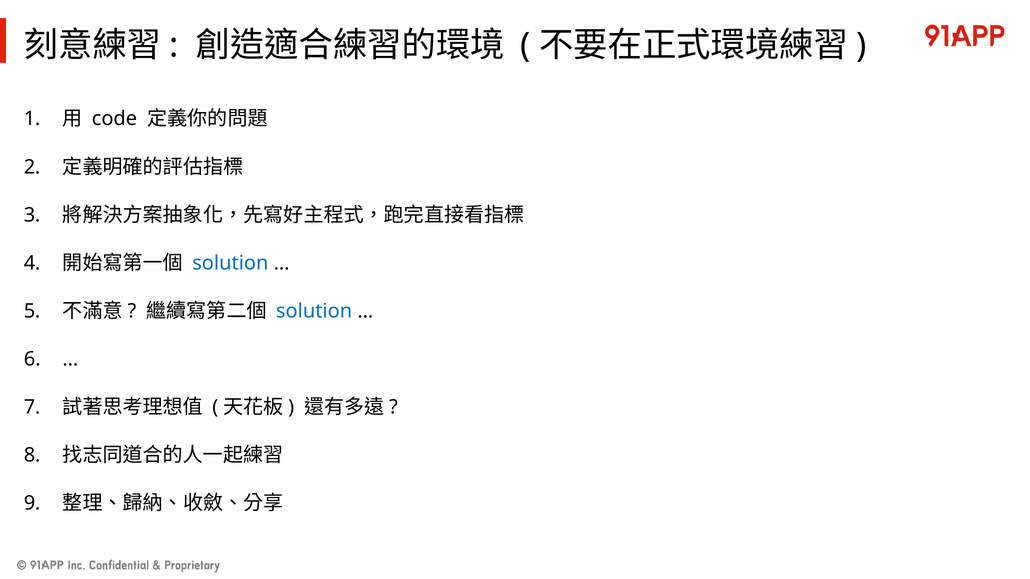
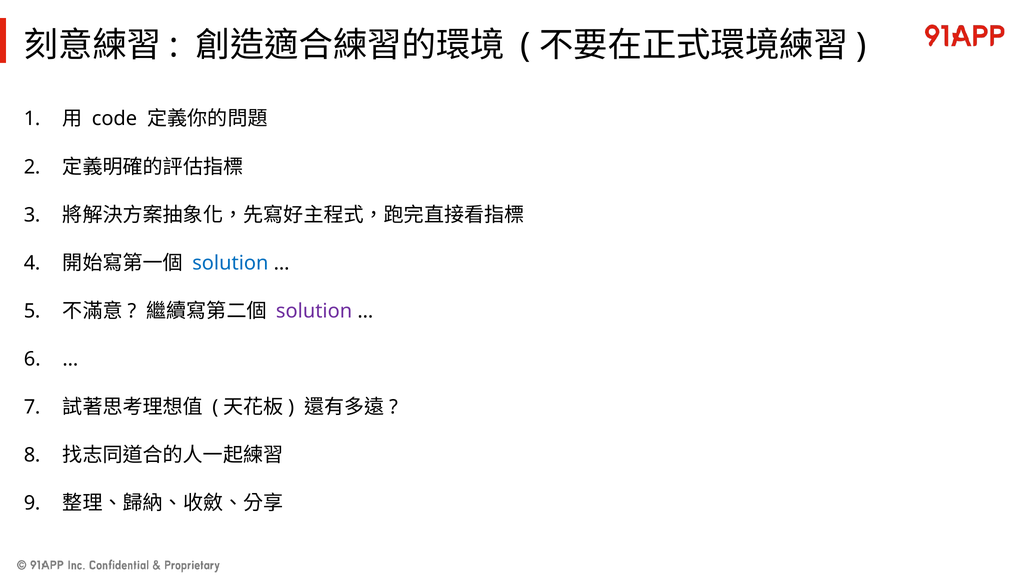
solution colour: blue -> purple (314, 311)
